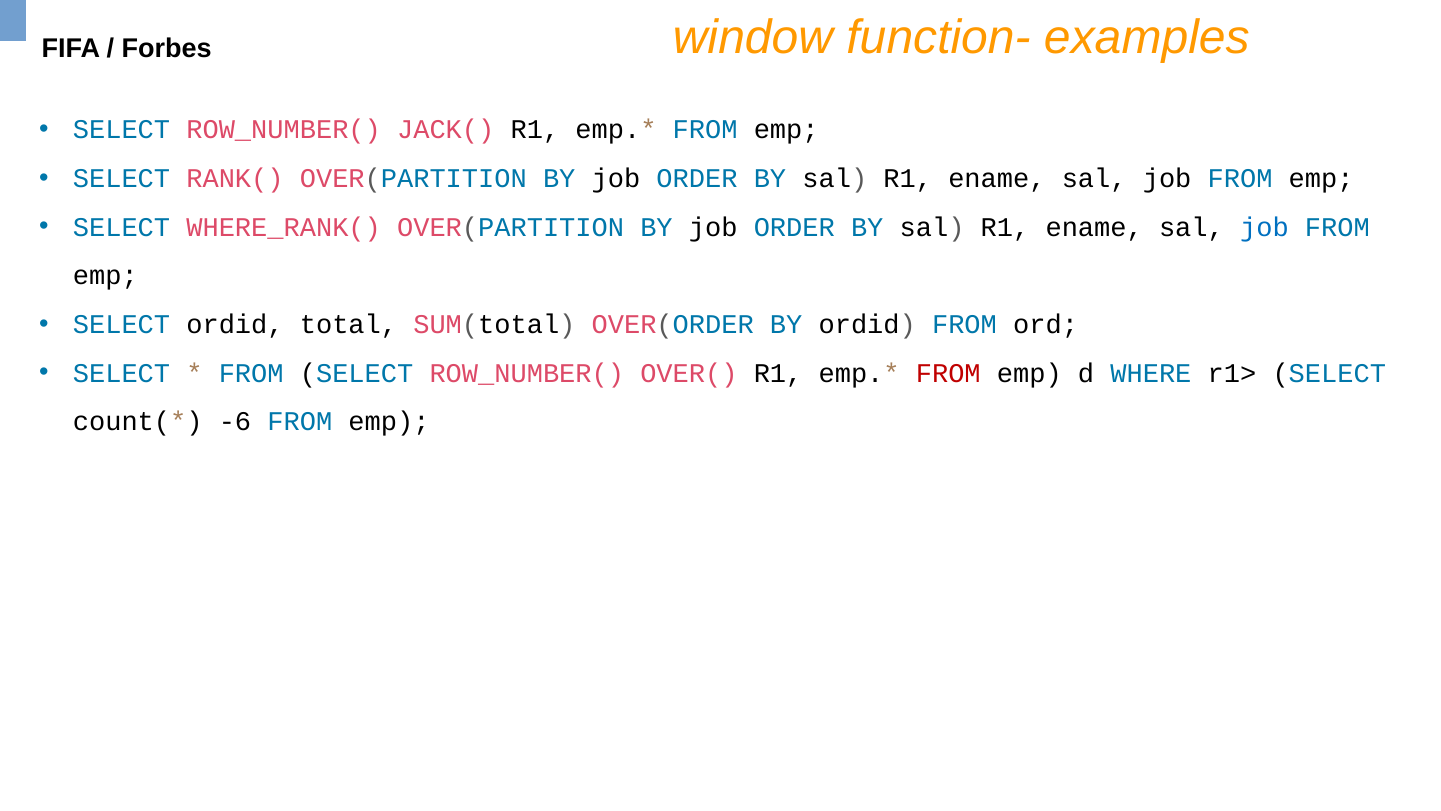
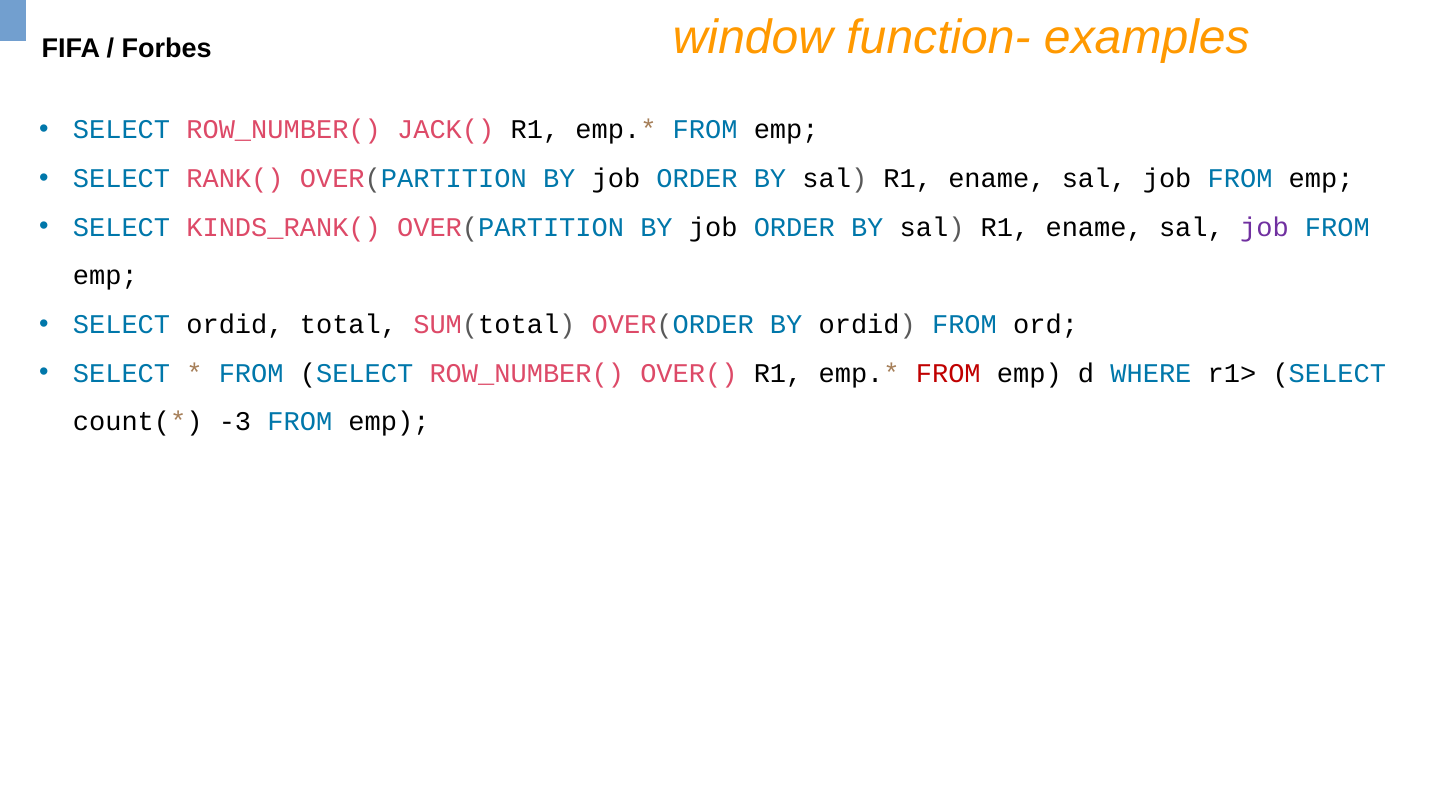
WHERE_RANK(: WHERE_RANK( -> KINDS_RANK( (284, 227)
job colour: blue -> purple (1264, 227)
-6: -6 -> -3 (235, 422)
